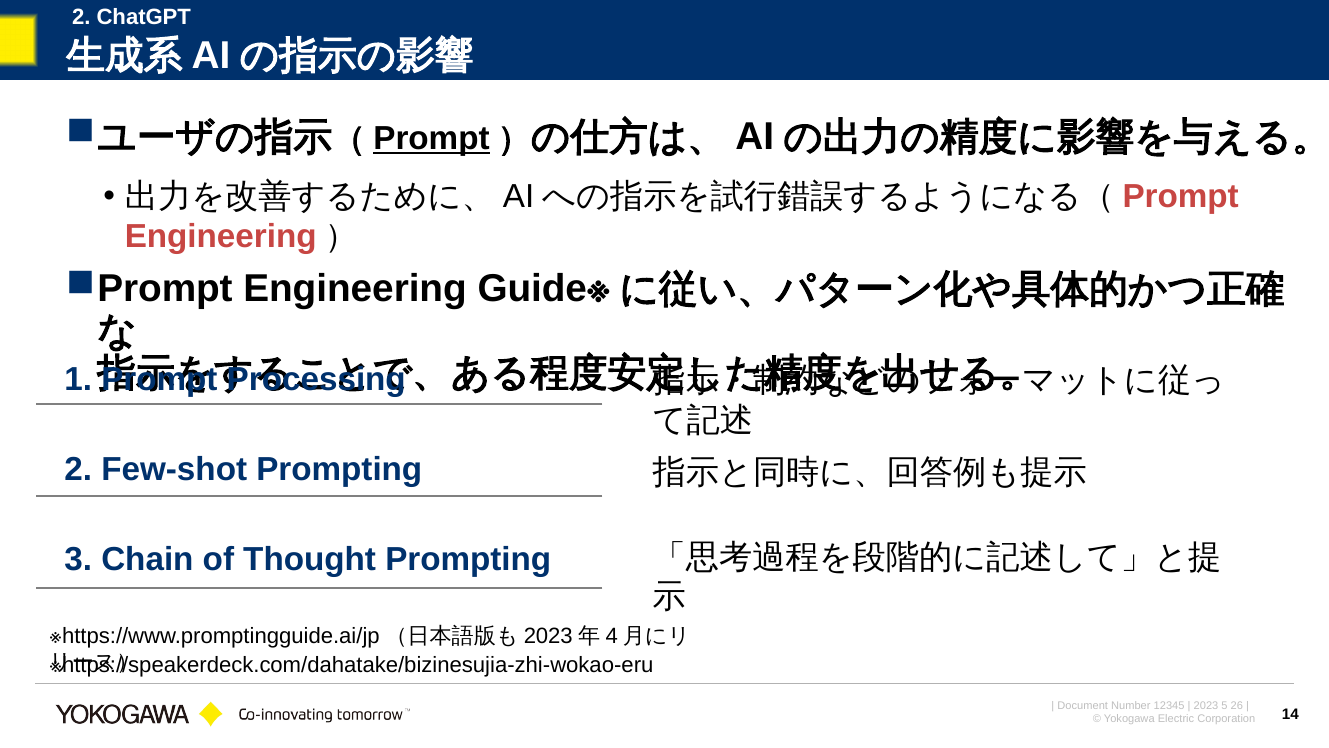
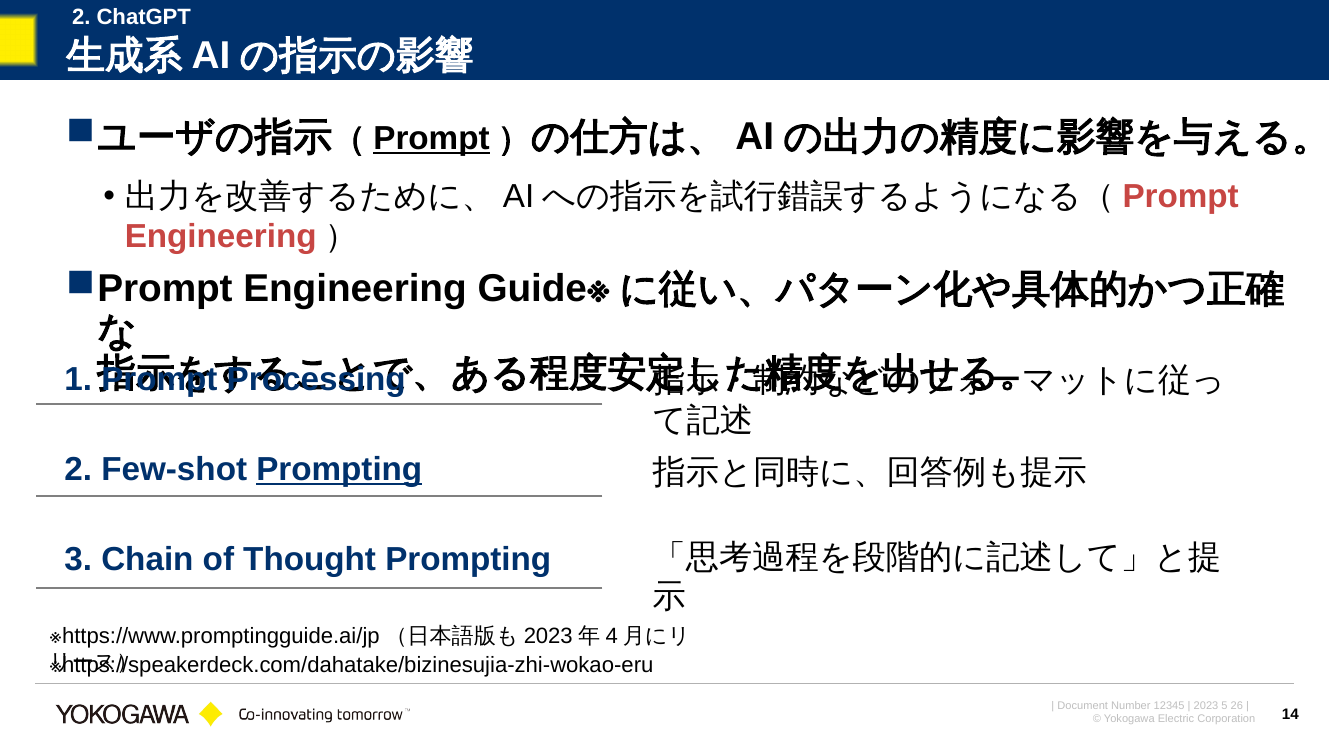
Prompting underline: none -> present (339, 469)
